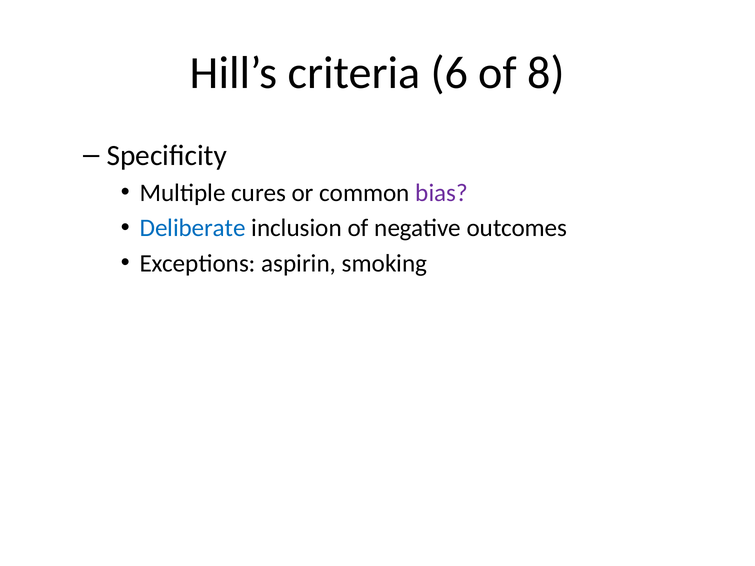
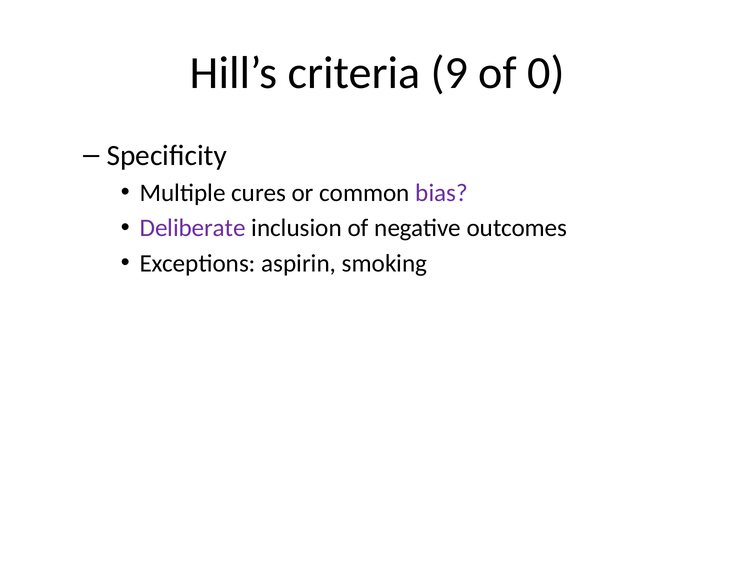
6: 6 -> 9 (449, 73)
8: 8 -> 0 (546, 73)
Deliberate colour: blue -> purple (193, 228)
